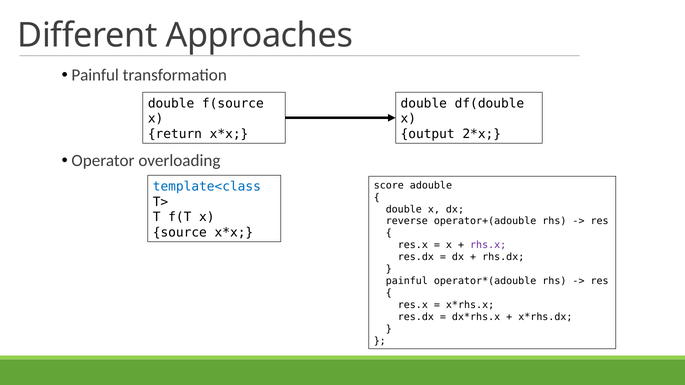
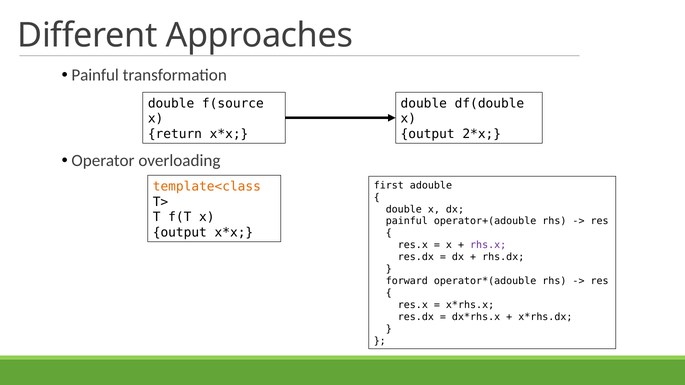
template<class colour: blue -> orange (207, 187)
score: score -> first (389, 185)
reverse: reverse -> painful (407, 221)
source: source -> output (180, 233)
painful: painful -> forward (407, 281)
